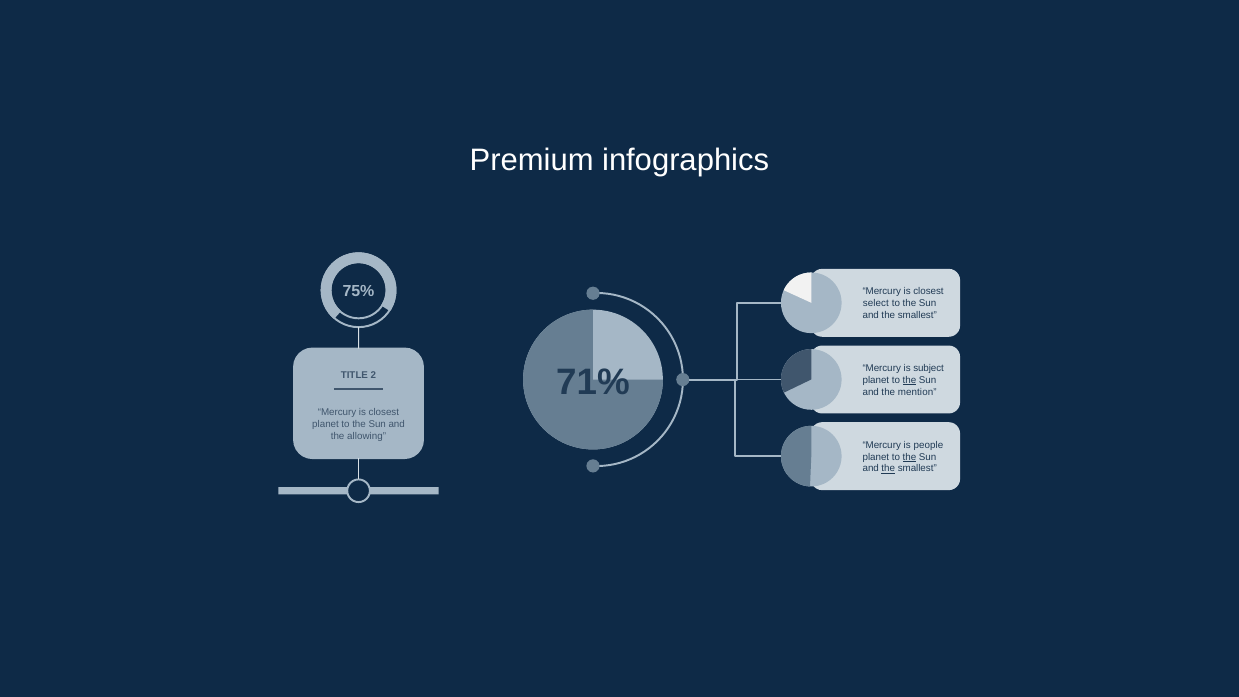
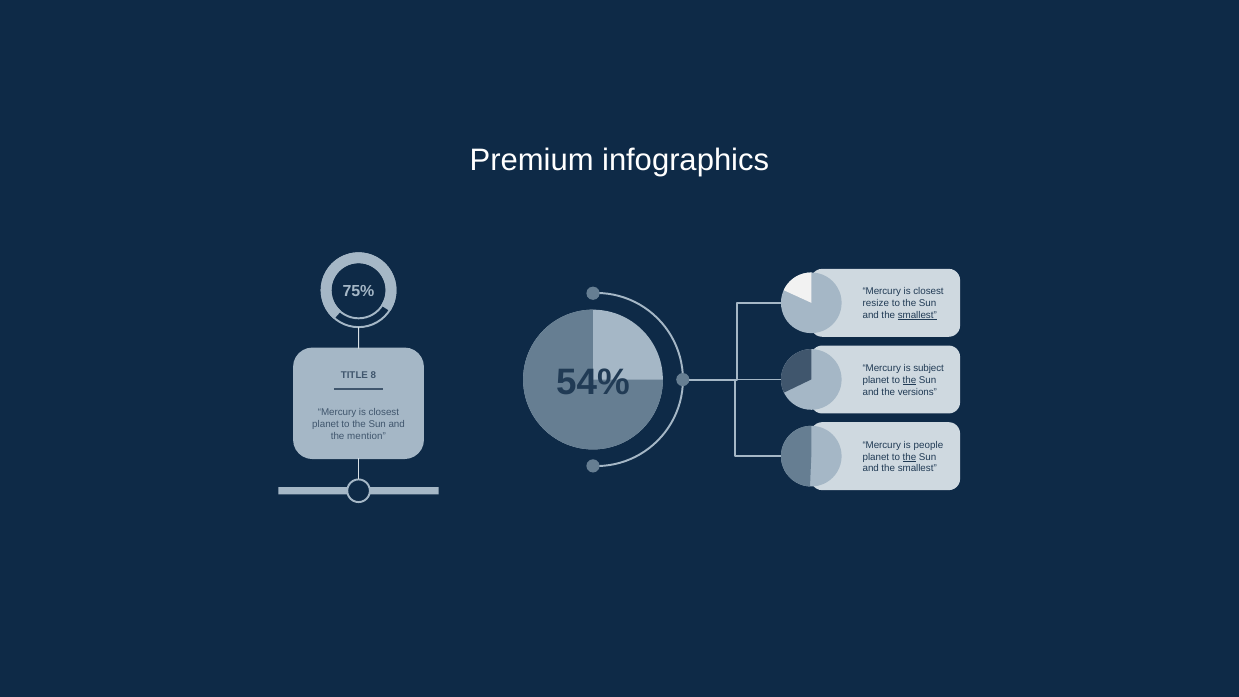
select: select -> resize (876, 303)
smallest underline: none -> present (917, 315)
71%: 71% -> 54% (593, 382)
2: 2 -> 8 (373, 376)
mention: mention -> versions (917, 392)
allowing: allowing -> mention (367, 436)
the underline: present -> none (888, 469)
